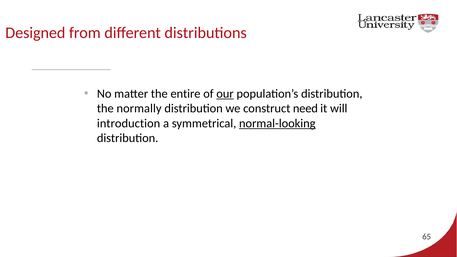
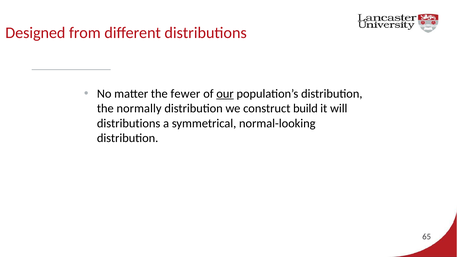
entire: entire -> fewer (185, 94)
need: need -> build (305, 109)
introduction: introduction -> distributions (129, 123)
normal-looking underline: present -> none (277, 123)
